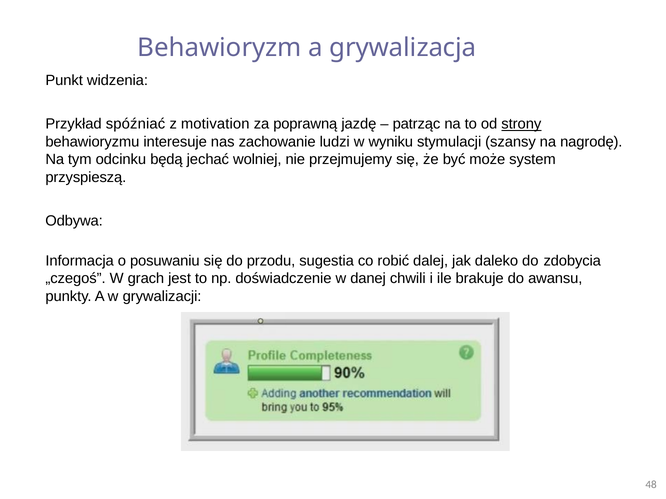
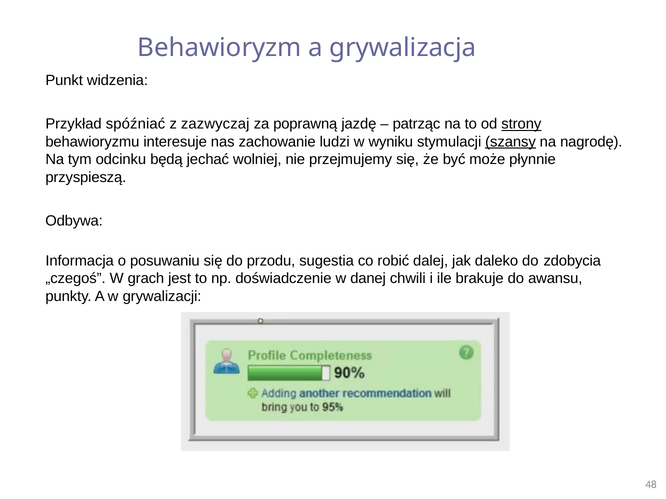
motivation: motivation -> zazwyczaj (215, 124)
szansy underline: none -> present (511, 142)
system: system -> płynnie (532, 160)
